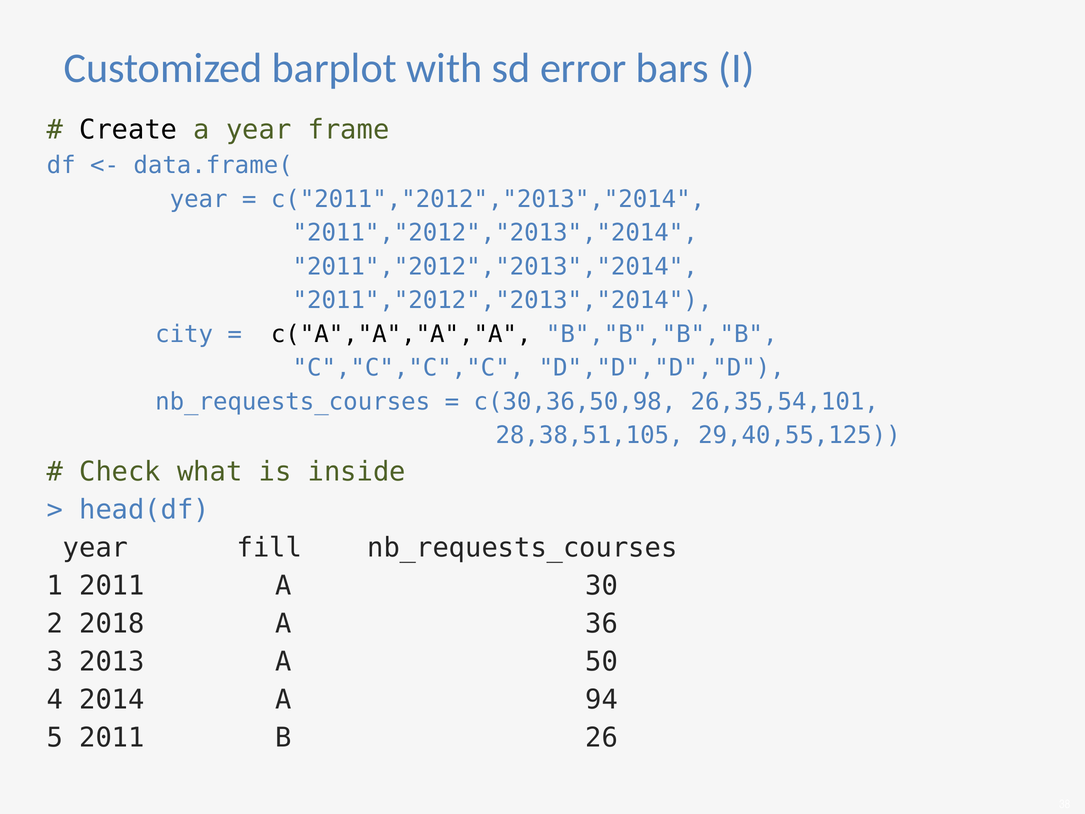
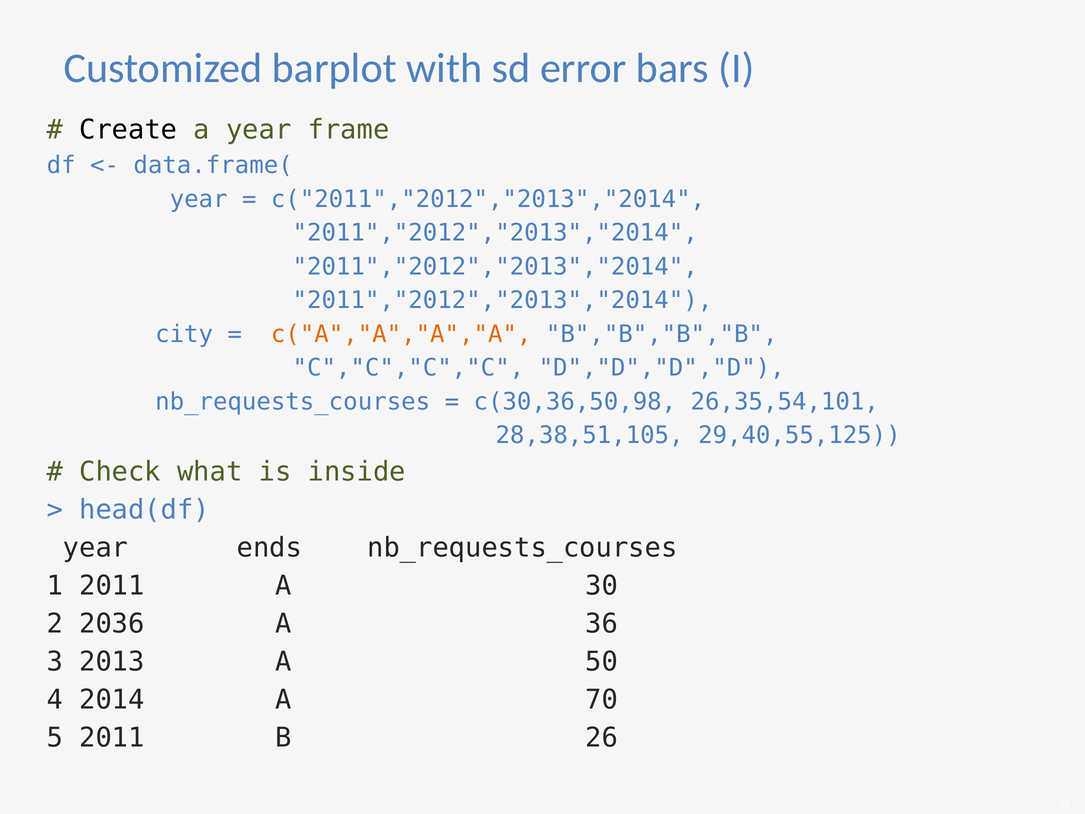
c("A","A","A","A colour: black -> orange (401, 334)
fill: fill -> ends (269, 548)
2018: 2018 -> 2036 (112, 624)
94: 94 -> 70 (602, 700)
